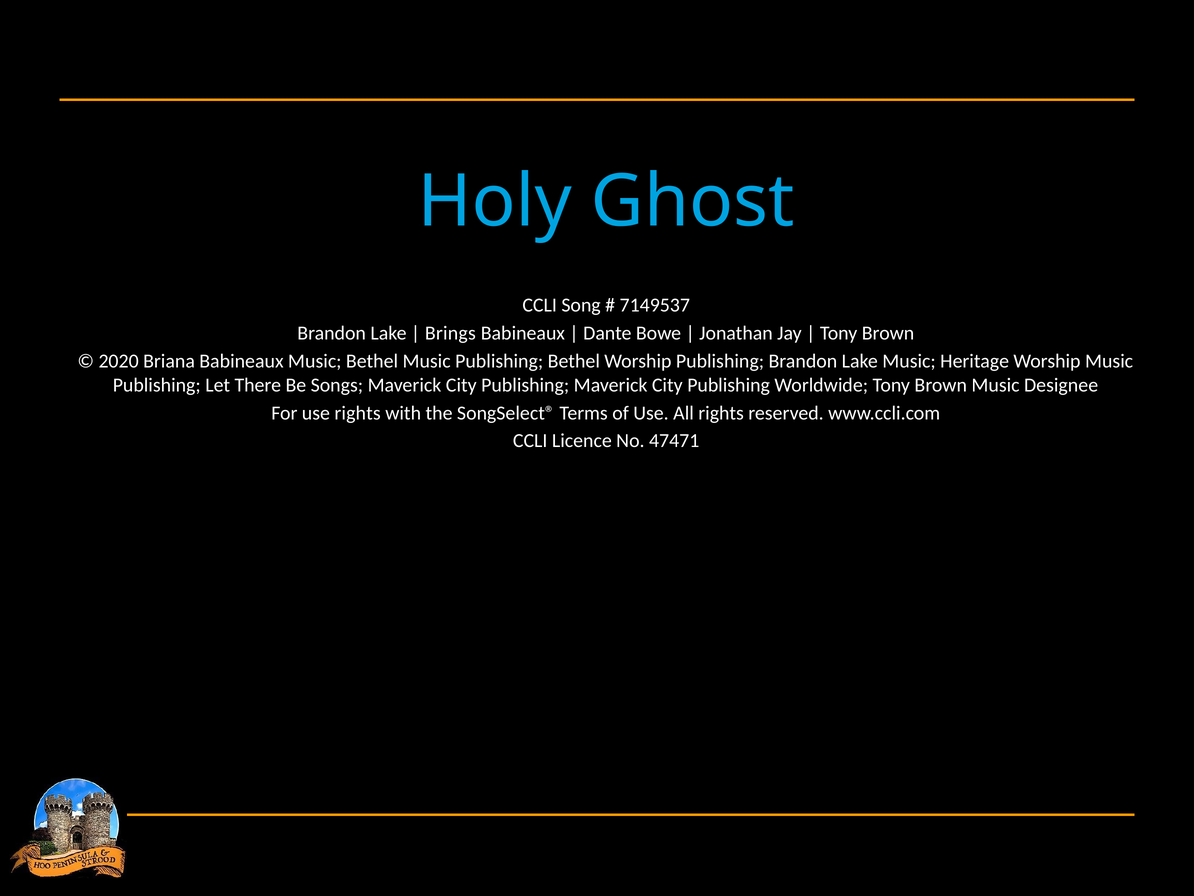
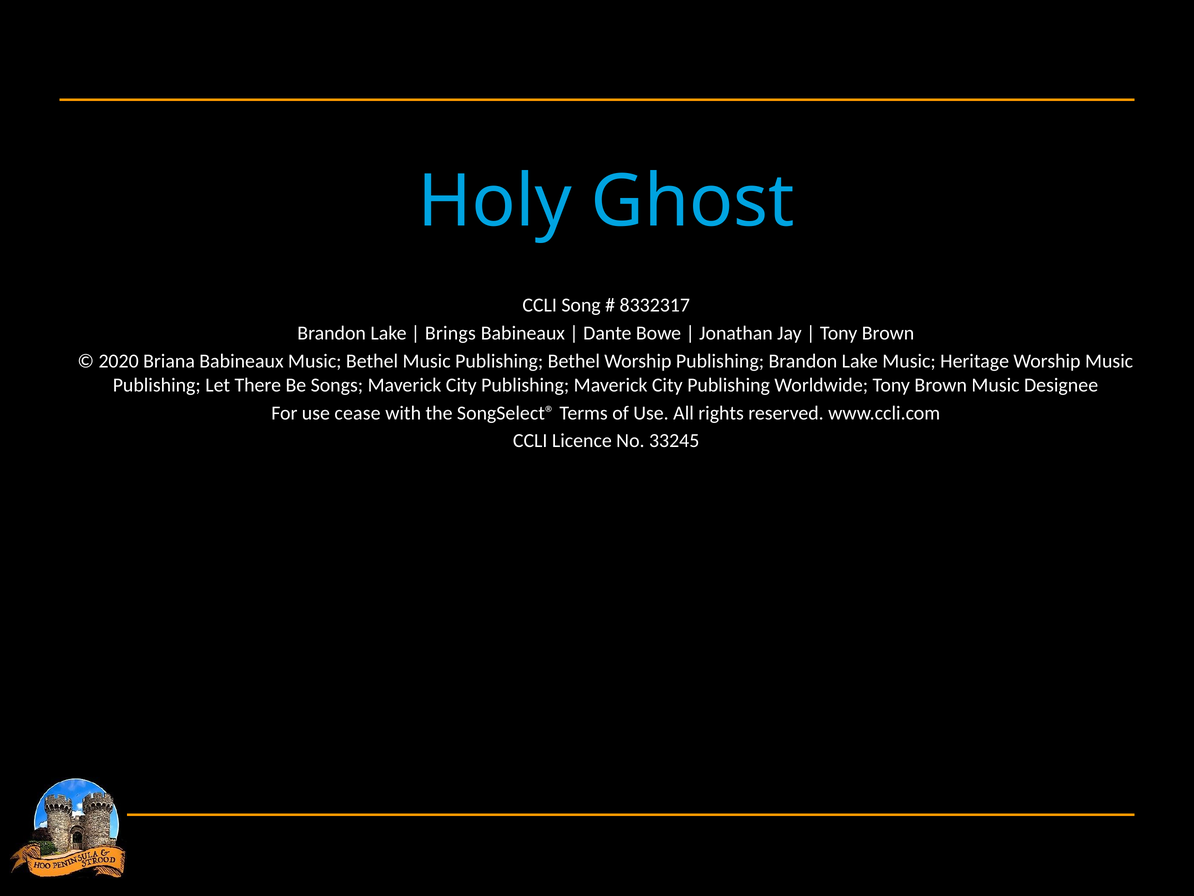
7149537: 7149537 -> 8332317 (655, 305)
use rights: rights -> cease (358, 413)
47471: 47471 -> 33245 (674, 441)
